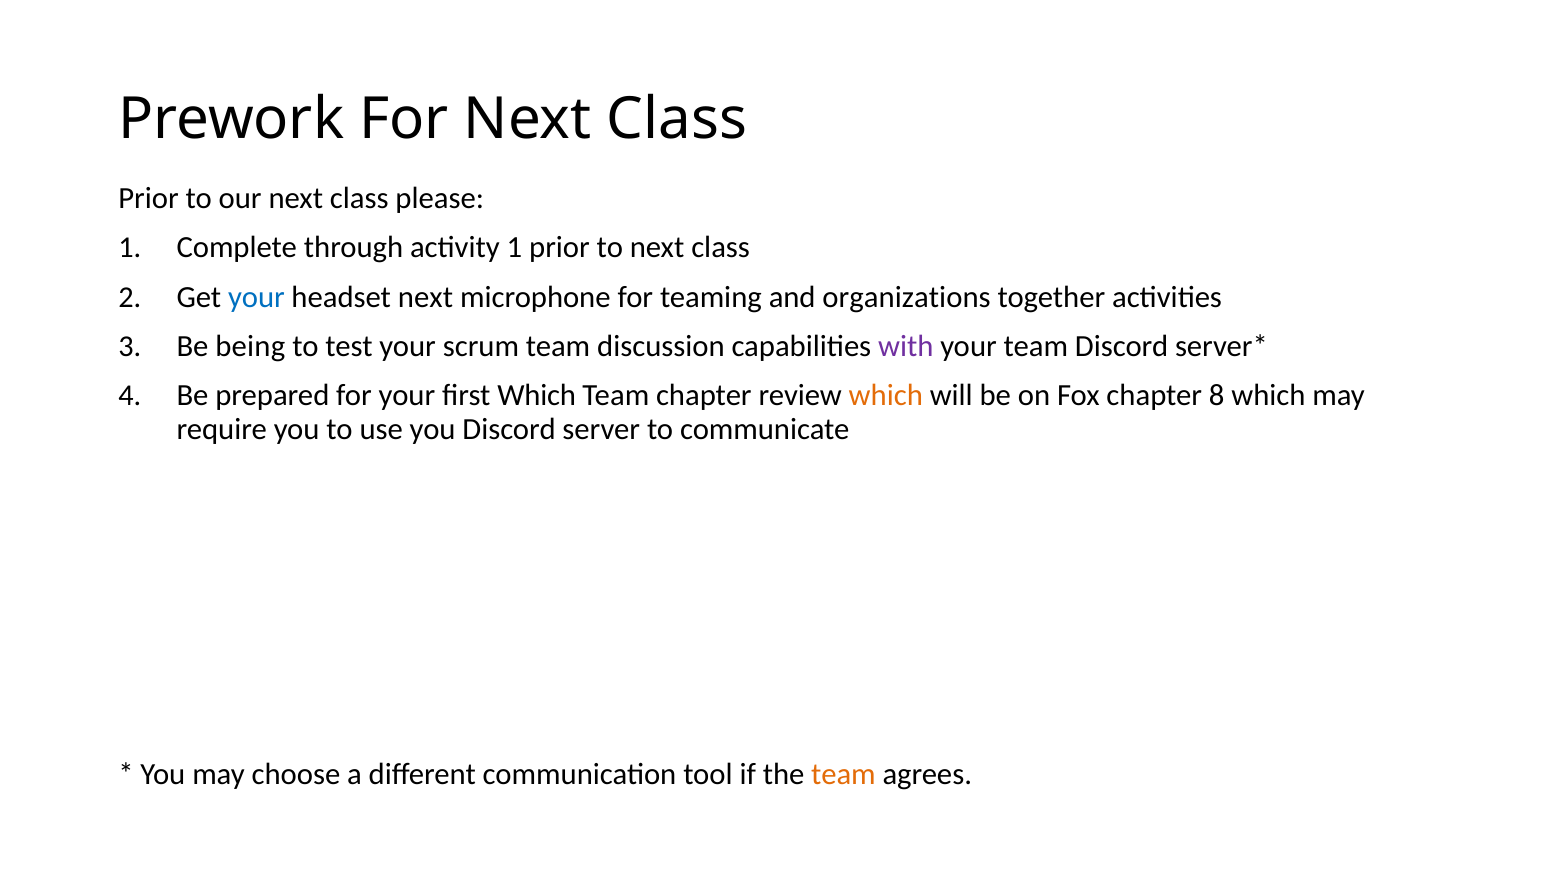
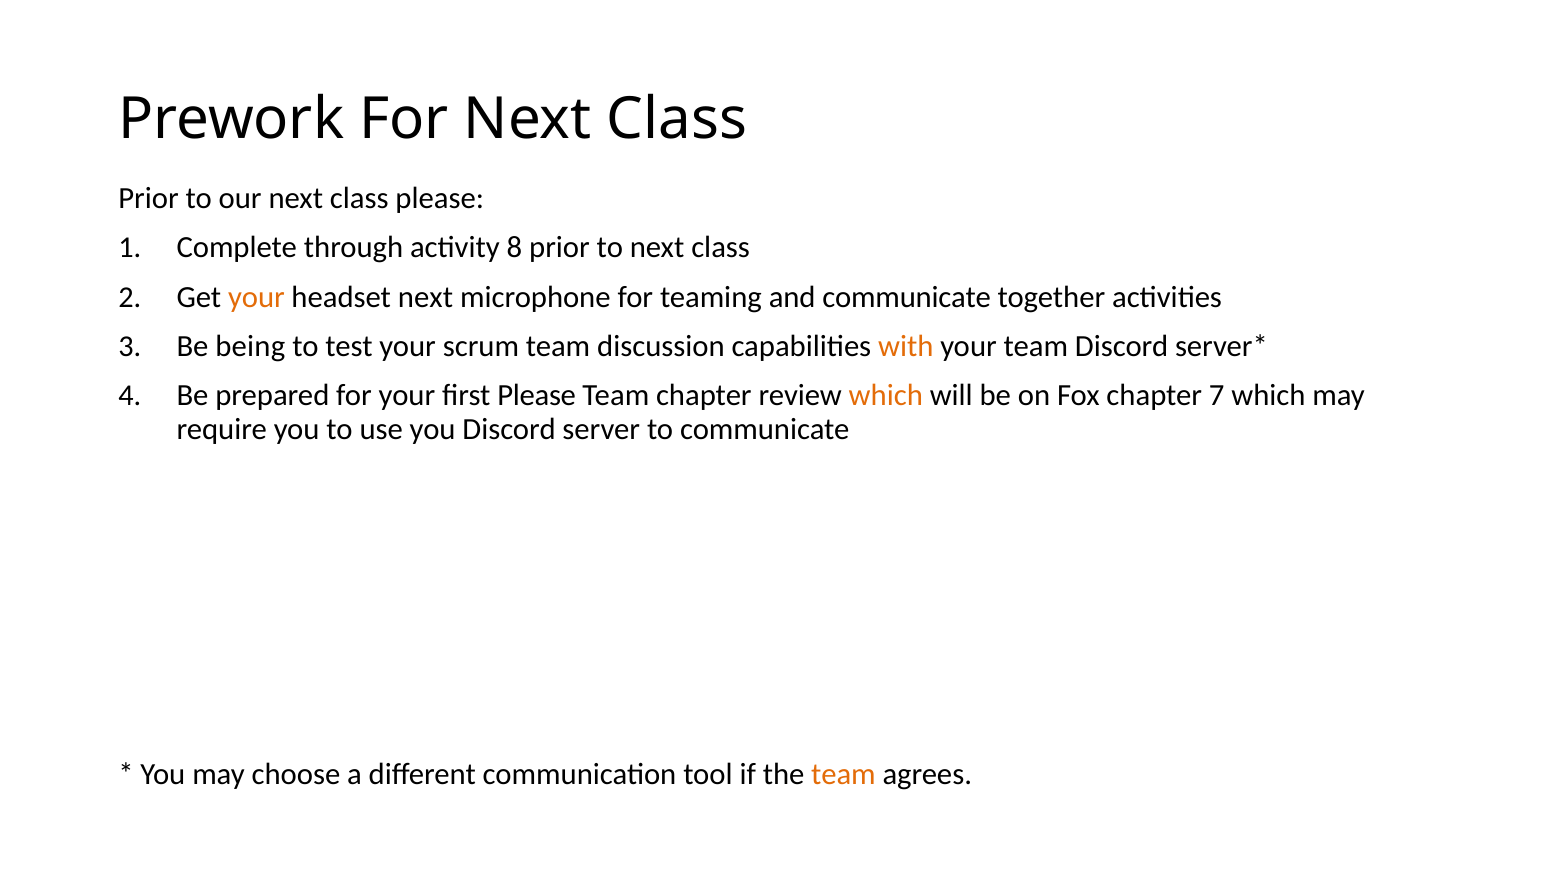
activity 1: 1 -> 8 (514, 248)
your colour: blue -> orange (256, 297)
and organizations: organizations -> communicate (907, 297)
with colour: purple -> orange (906, 347)
first Which: Which -> Please (537, 396)
8: 8 -> 7 (1217, 396)
